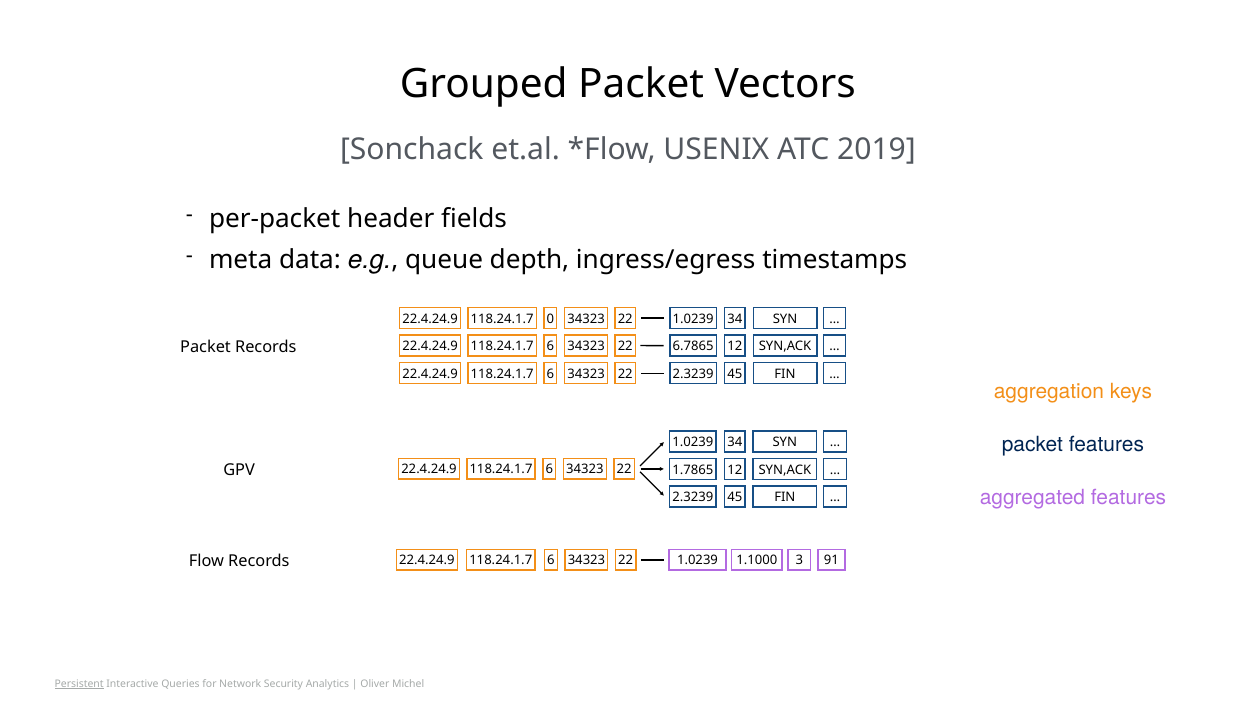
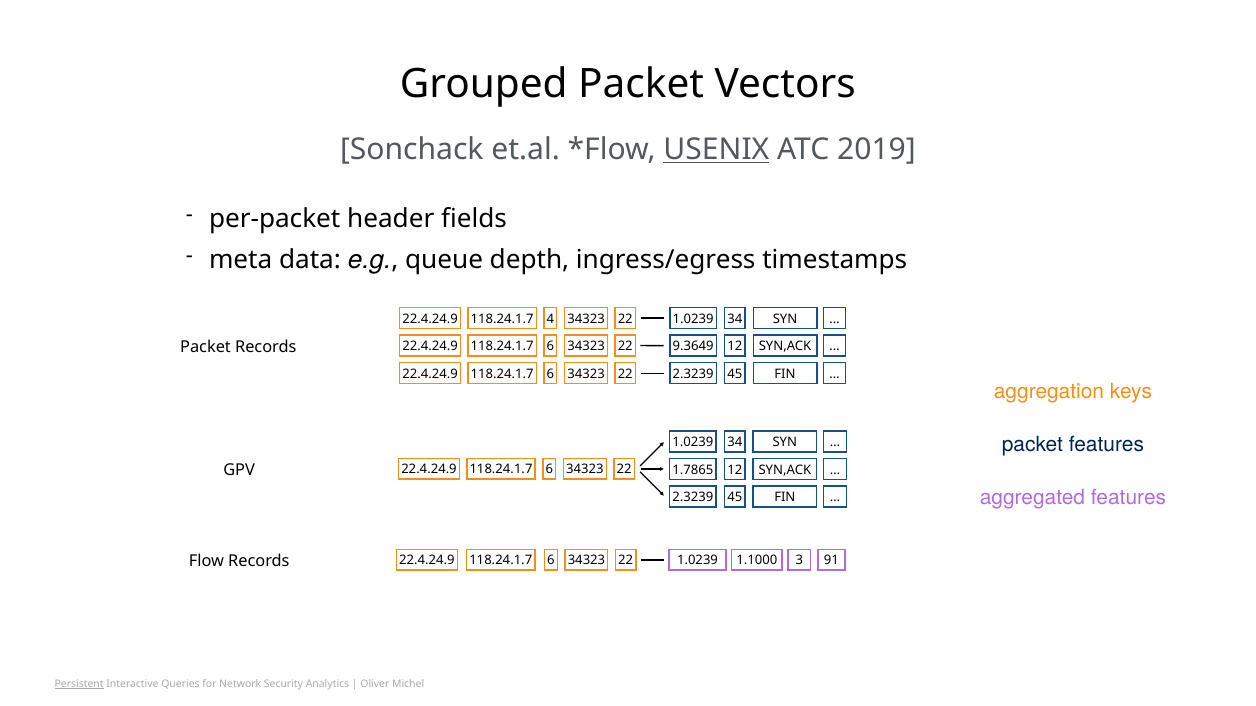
USENIX underline: none -> present (716, 150)
0: 0 -> 4 (550, 319)
6.7865: 6.7865 -> 9.3649 (693, 347)
